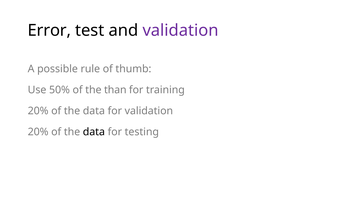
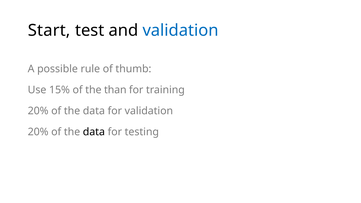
Error: Error -> Start (49, 30)
validation colour: purple -> blue (181, 30)
50%: 50% -> 15% (59, 90)
